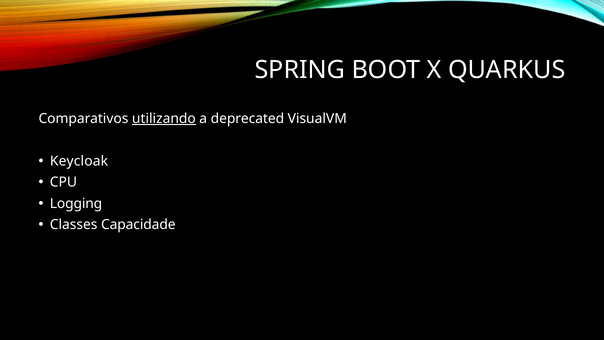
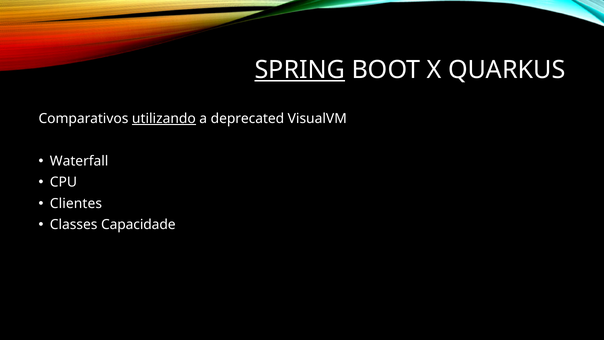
SPRING underline: none -> present (300, 70)
Keycloak: Keycloak -> Waterfall (79, 161)
Logging: Logging -> Clientes (76, 203)
